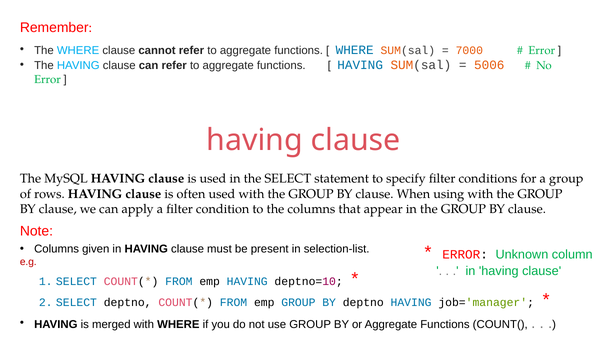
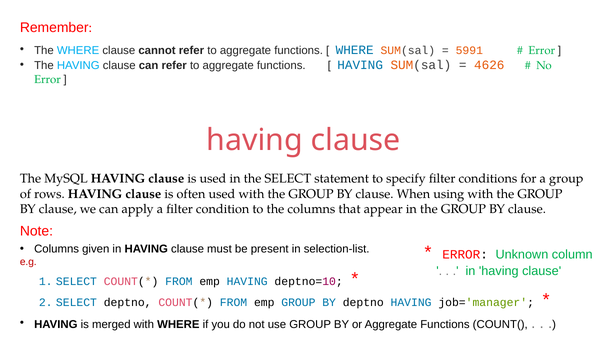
7000: 7000 -> 5991 (469, 50)
5006: 5006 -> 4626 (489, 65)
